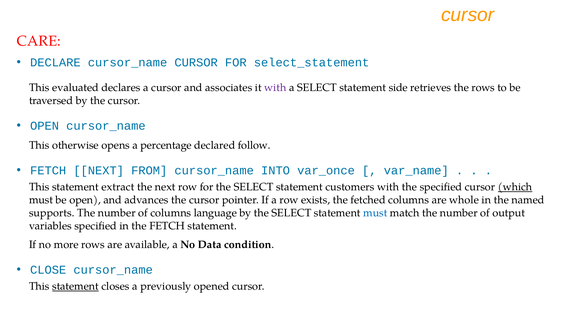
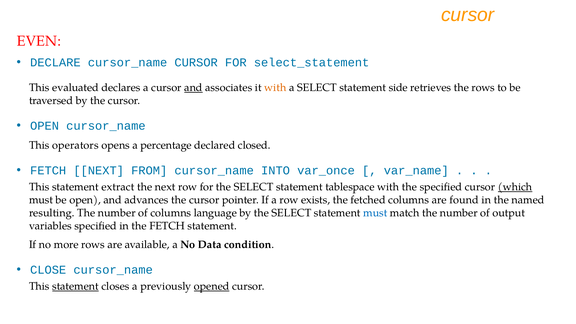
CARE: CARE -> EVEN (39, 41)
and underline: none -> present (193, 88)
with colour: purple -> orange (275, 88)
otherwise: otherwise -> operators (75, 145)
follow: follow -> closed (254, 145)
customers: customers -> tablespace (350, 187)
whole: whole -> found (464, 200)
supports: supports -> resulting (52, 213)
opened underline: none -> present (212, 286)
